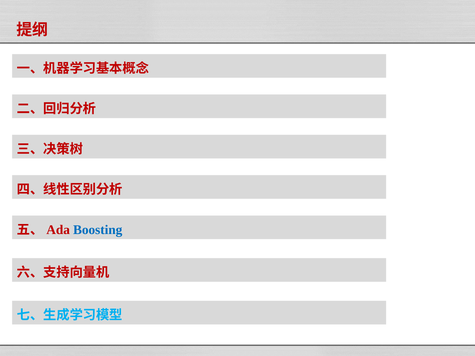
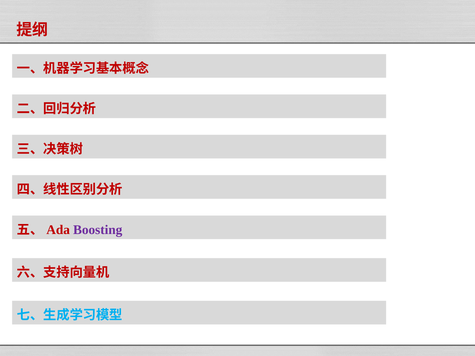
Boosting colour: blue -> purple (98, 230)
